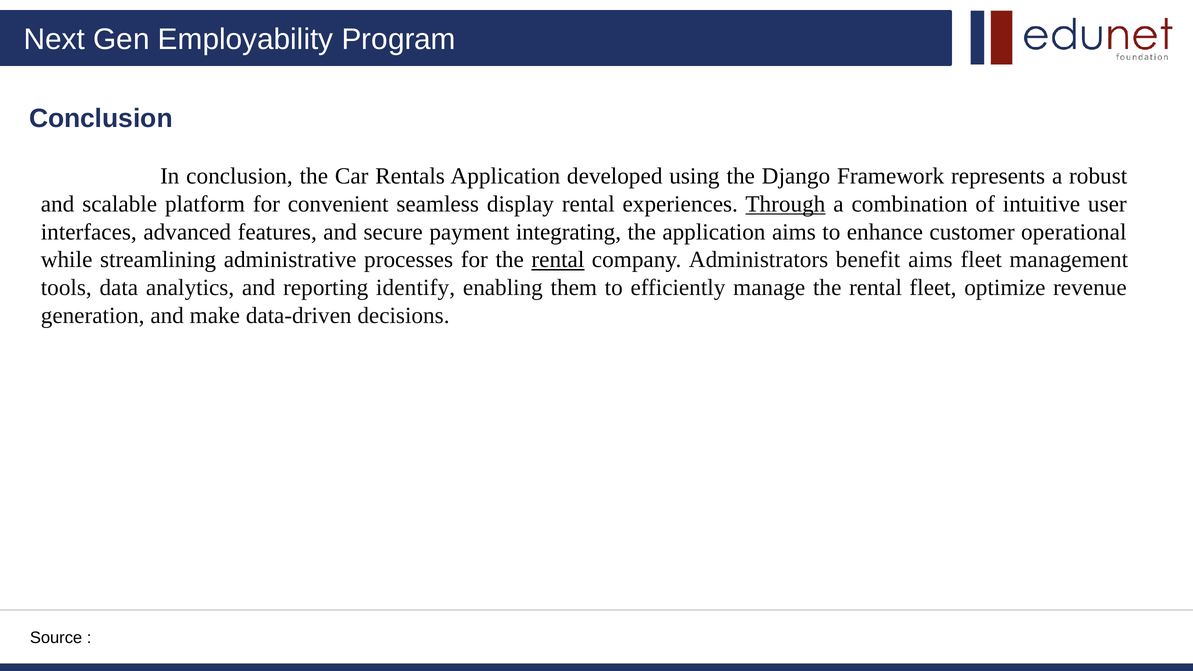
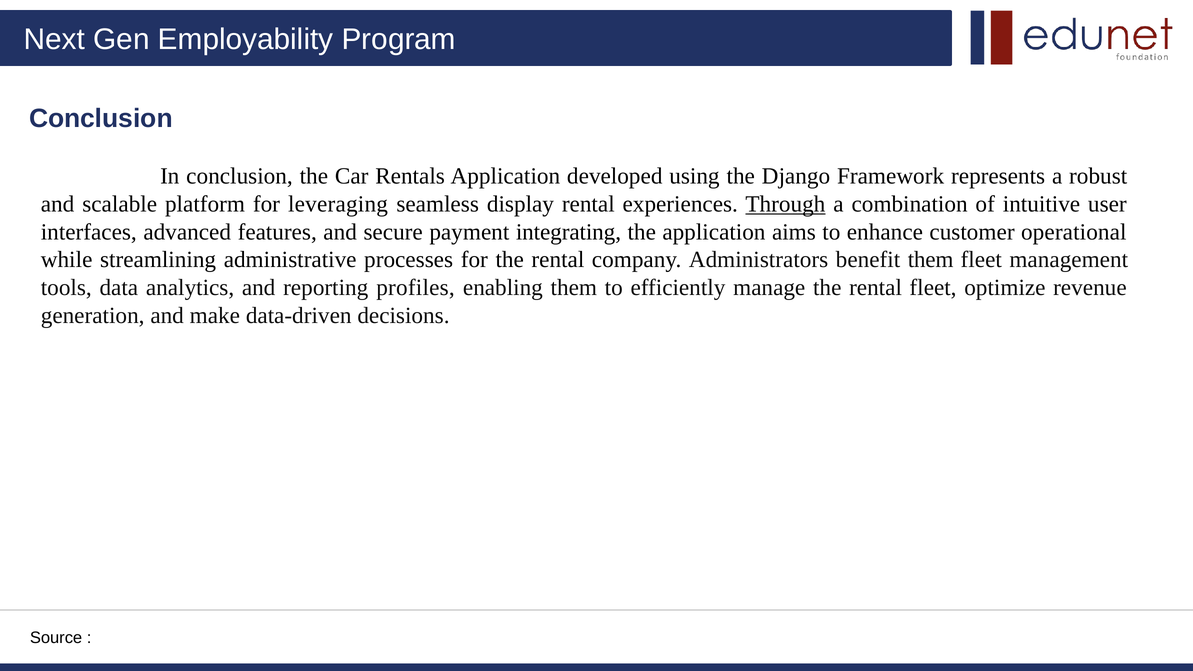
convenient: convenient -> leveraging (338, 204)
rental underline: present -> none (558, 260)
benefit aims: aims -> them (931, 260)
identify: identify -> profiles (416, 288)
